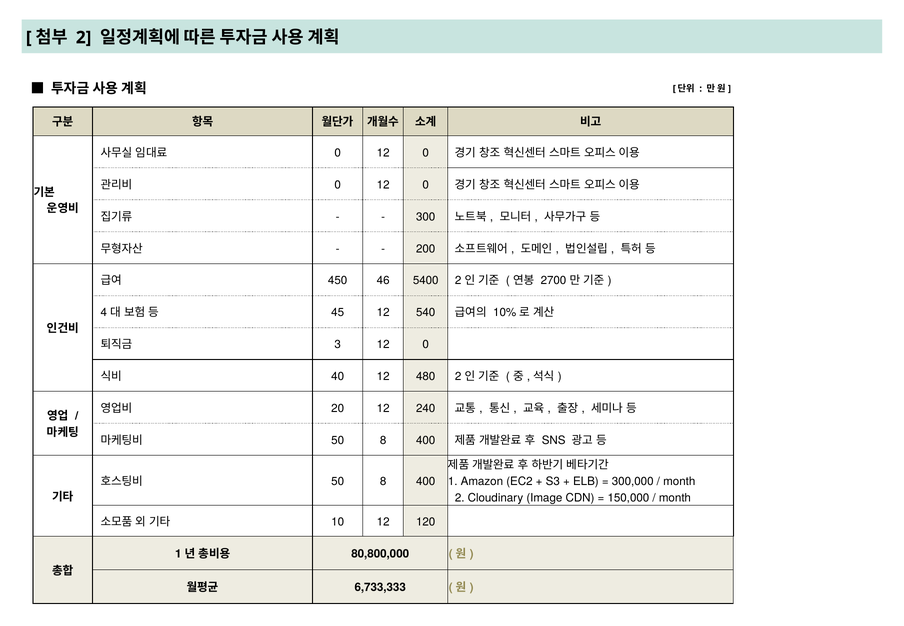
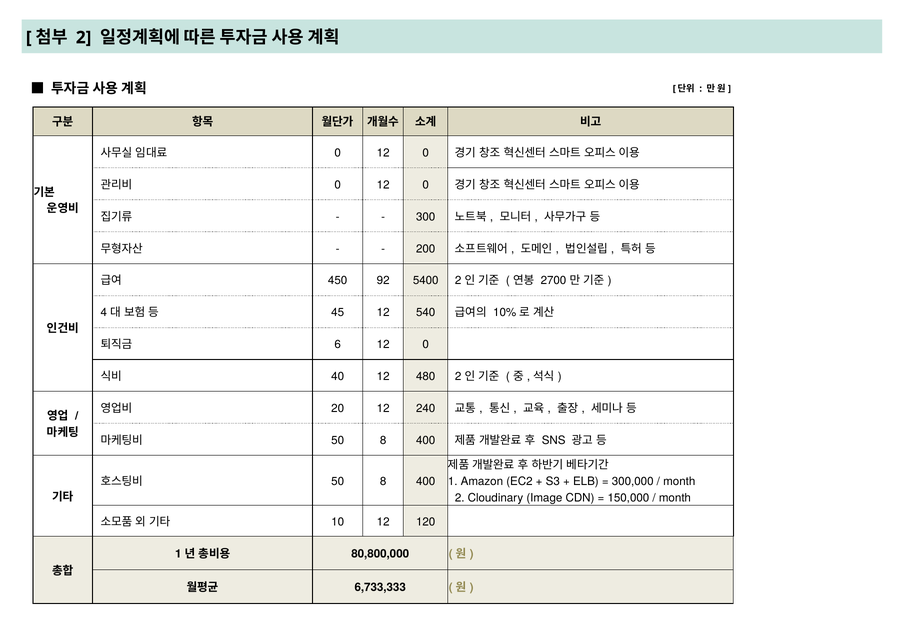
46: 46 -> 92 (383, 281)
3: 3 -> 6 (338, 345)
